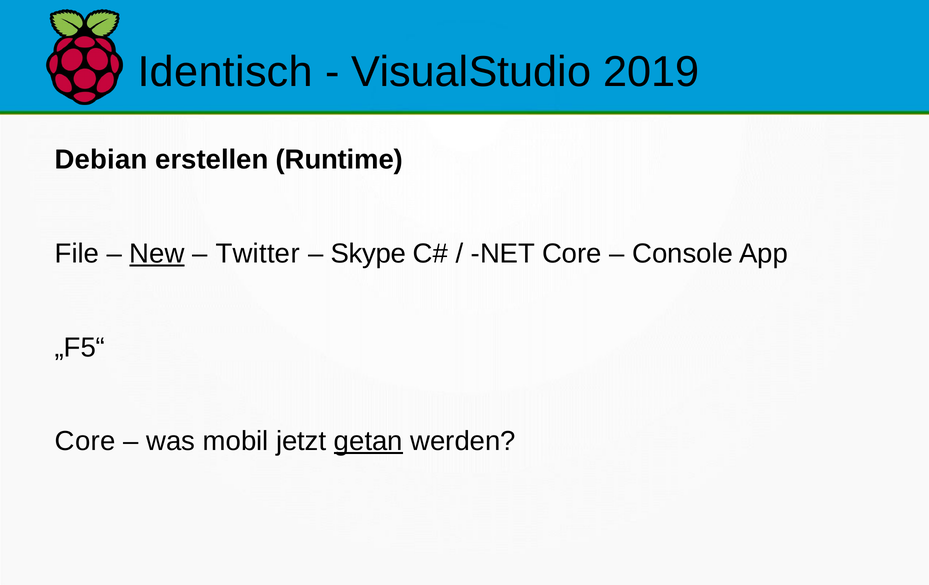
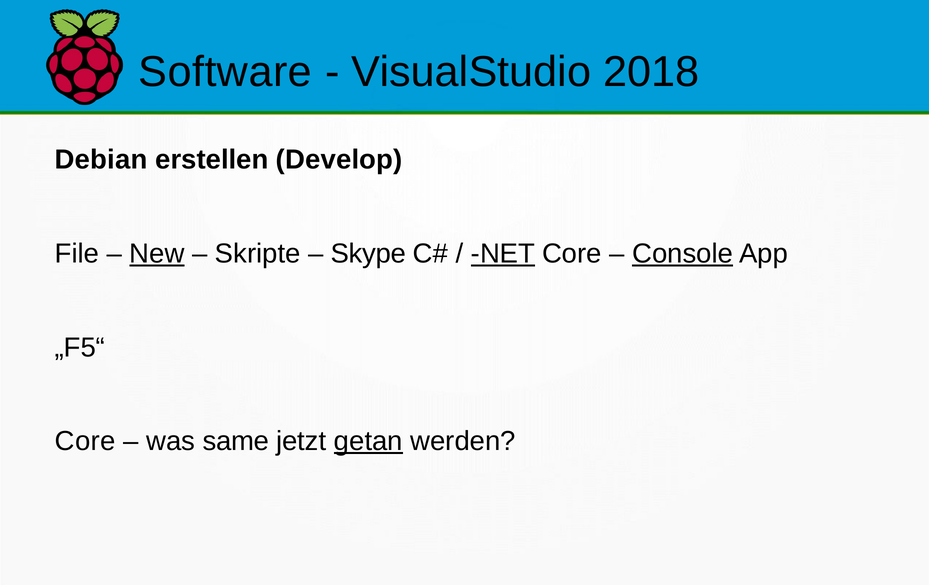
Identisch: Identisch -> Software (225, 72)
2019: 2019 -> 2018 (651, 72)
Runtime: Runtime -> Develop (339, 160)
Twitter: Twitter -> Skripte (258, 254)
NET underline: none -> present (503, 254)
Console underline: none -> present (683, 254)
mobil: mobil -> same (236, 441)
